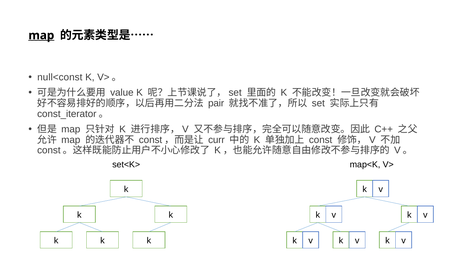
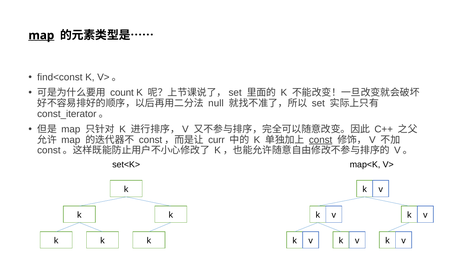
null<const: null<const -> find<const (60, 77)
value: value -> count (122, 93)
pair: pair -> null (216, 103)
const underline: none -> present (321, 140)
